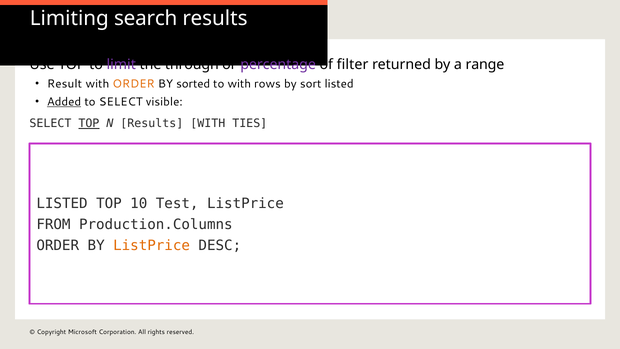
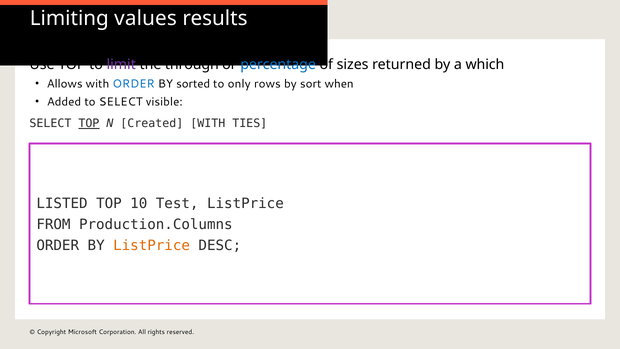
search: search -> values (146, 18)
percentage colour: purple -> blue (278, 65)
filter: filter -> sizes (353, 65)
range: range -> which (485, 65)
Result: Result -> Allows (65, 84)
ORDER colour: orange -> blue (134, 84)
to with: with -> only (239, 84)
sort listed: listed -> when (339, 84)
Added underline: present -> none (64, 102)
N Results: Results -> Created (152, 123)
